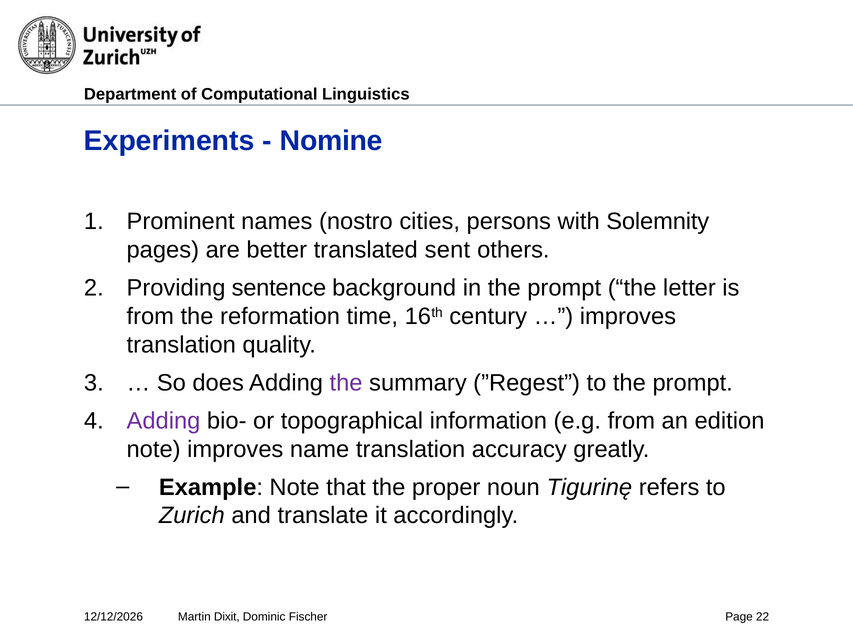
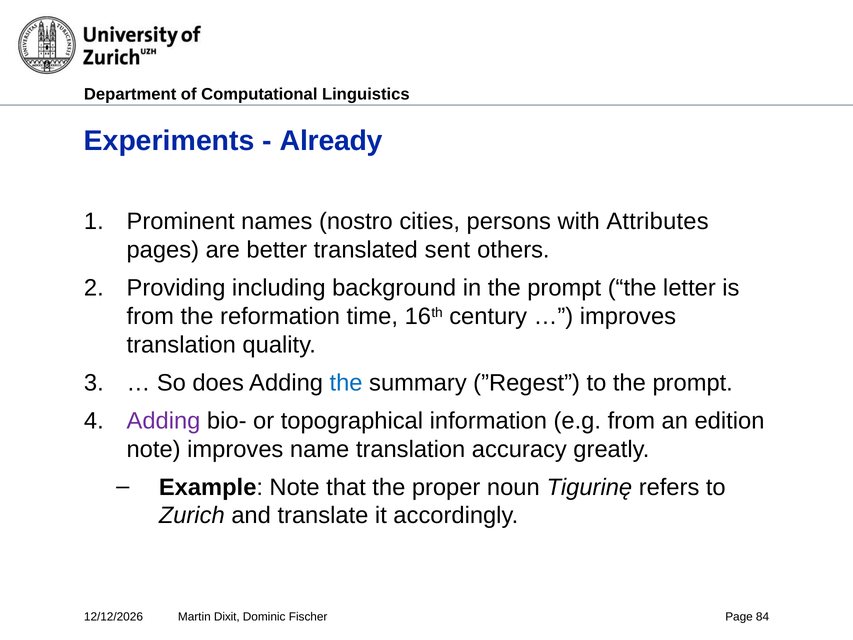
Nomine: Nomine -> Already (331, 141)
Solemnity: Solemnity -> Attributes (658, 222)
sentence: sentence -> including (279, 288)
the colour: purple -> blue (346, 383)
22: 22 -> 84 (763, 617)
